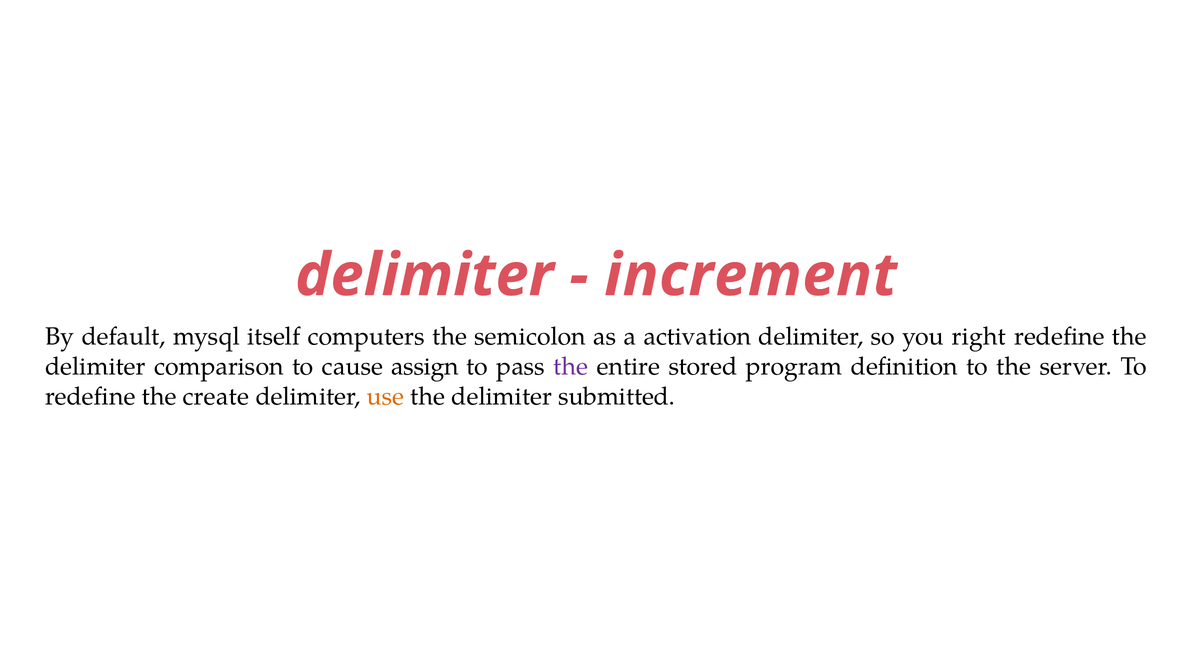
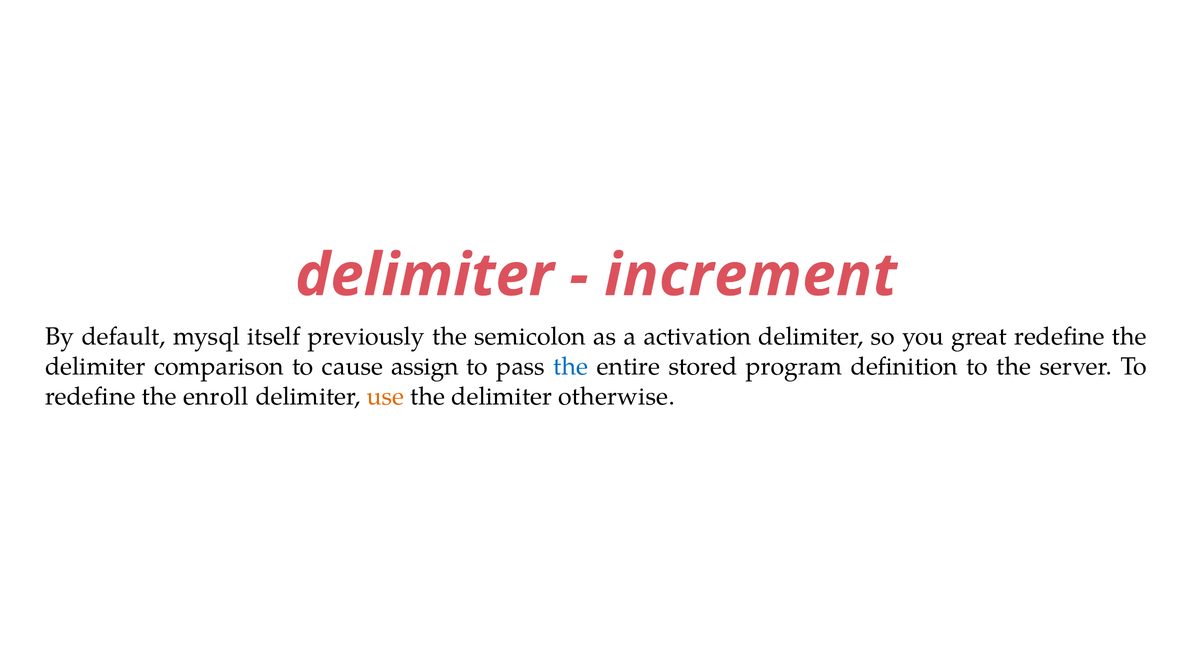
computers: computers -> previously (366, 337)
right: right -> great (979, 337)
the colour: purple -> blue (571, 367)
create: create -> enroll (216, 396)
submitted: submitted -> otherwise (616, 396)
